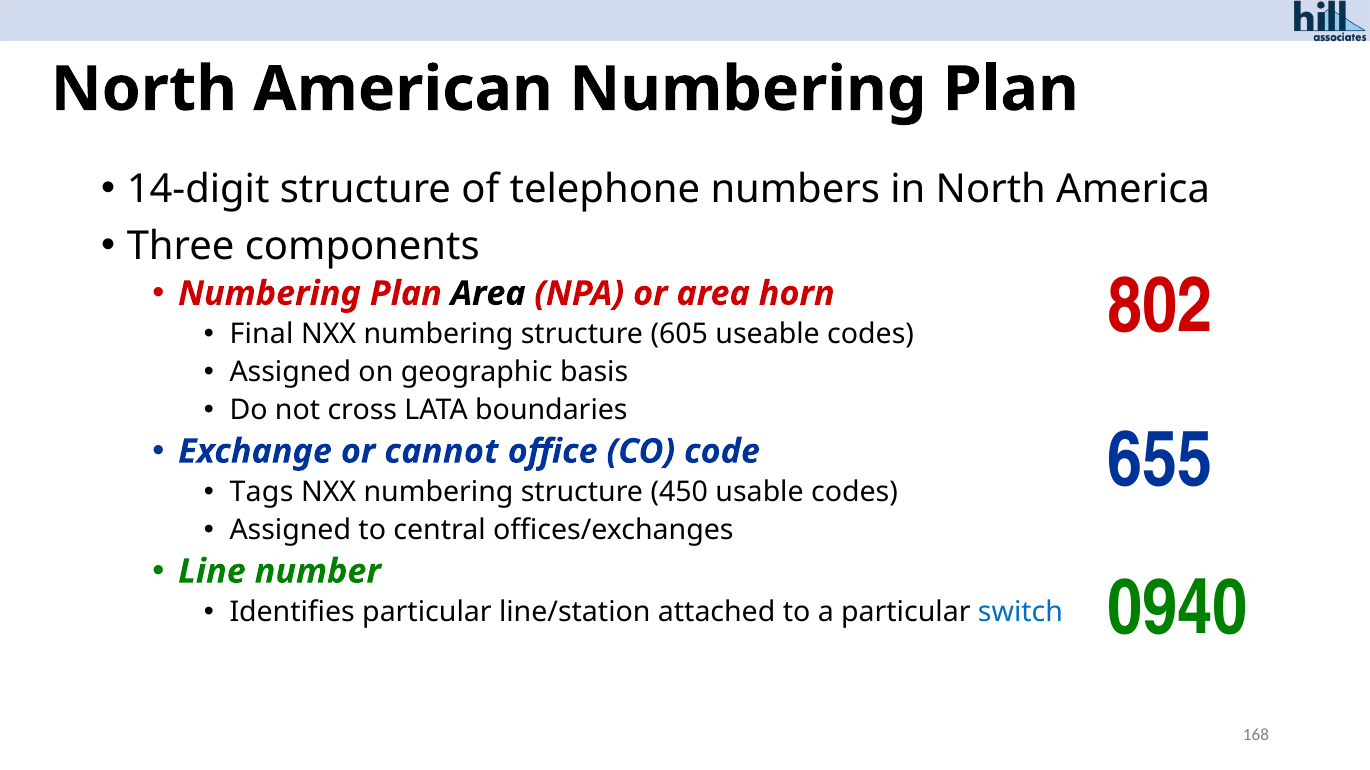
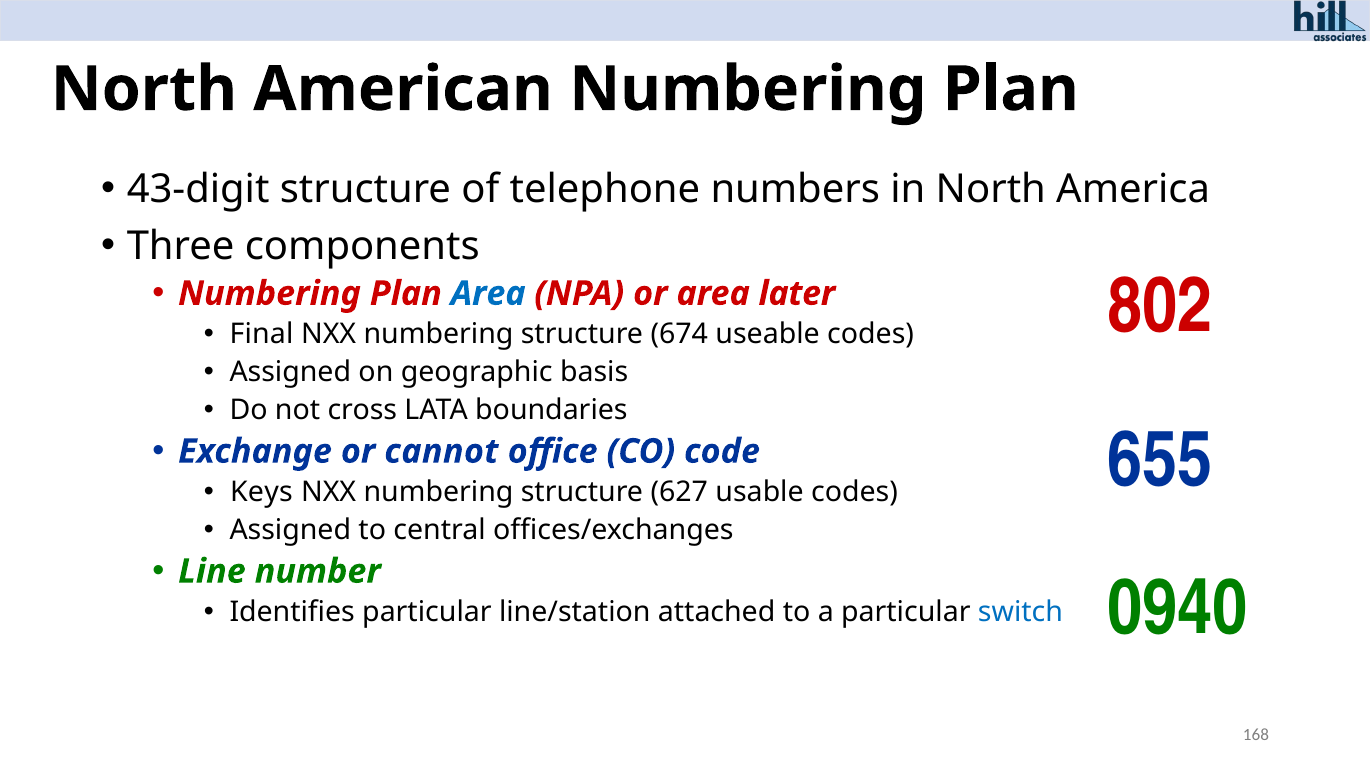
14-digit: 14-digit -> 43-digit (198, 189)
Area colour: black -> blue (488, 294)
horn: horn -> later (797, 294)
605: 605 -> 674 (679, 335)
Tags: Tags -> Keys (261, 493)
450: 450 -> 627 (679, 493)
